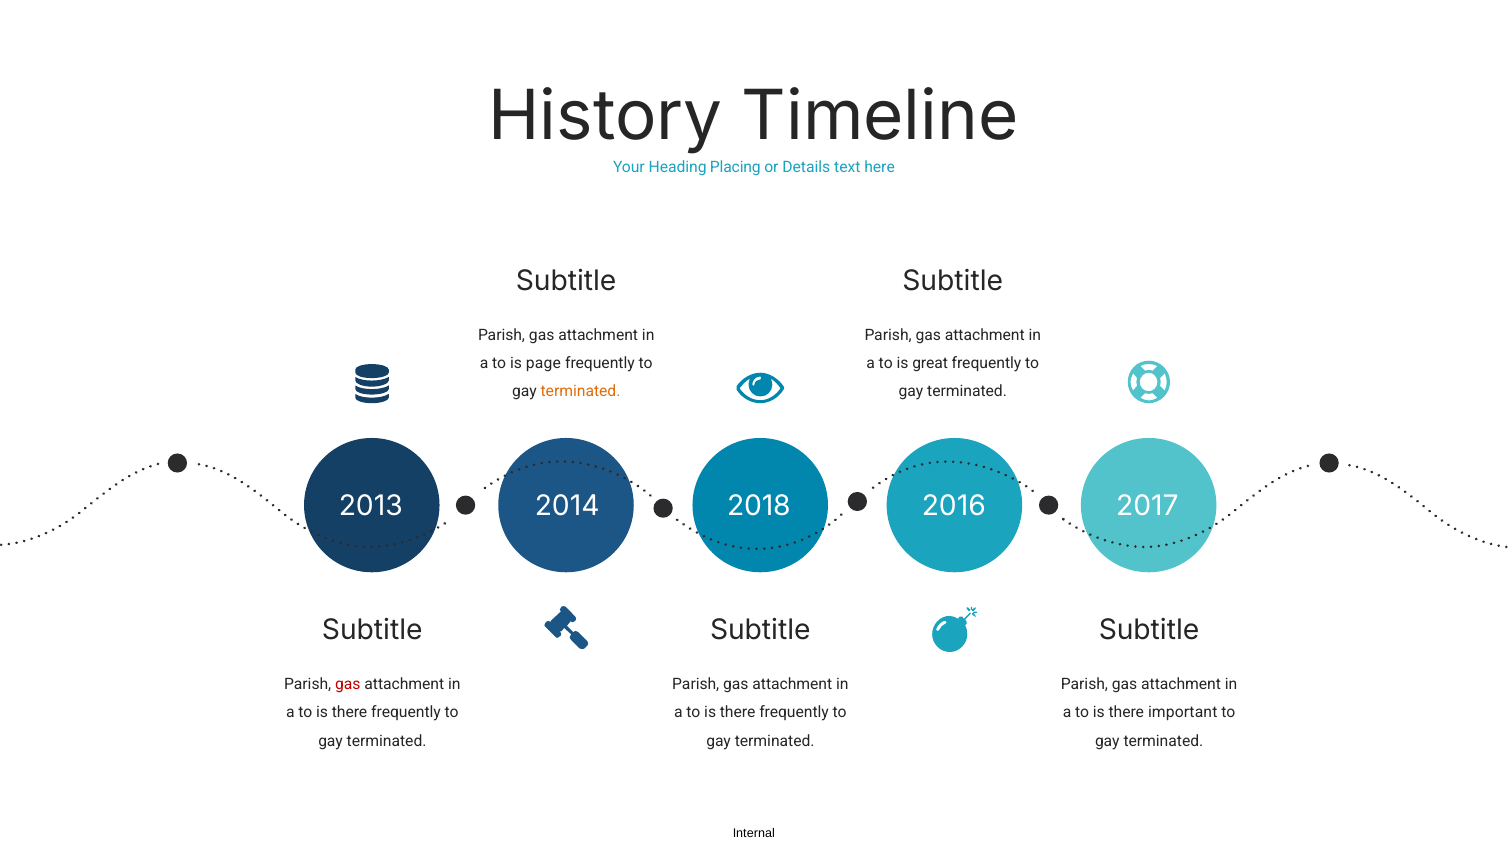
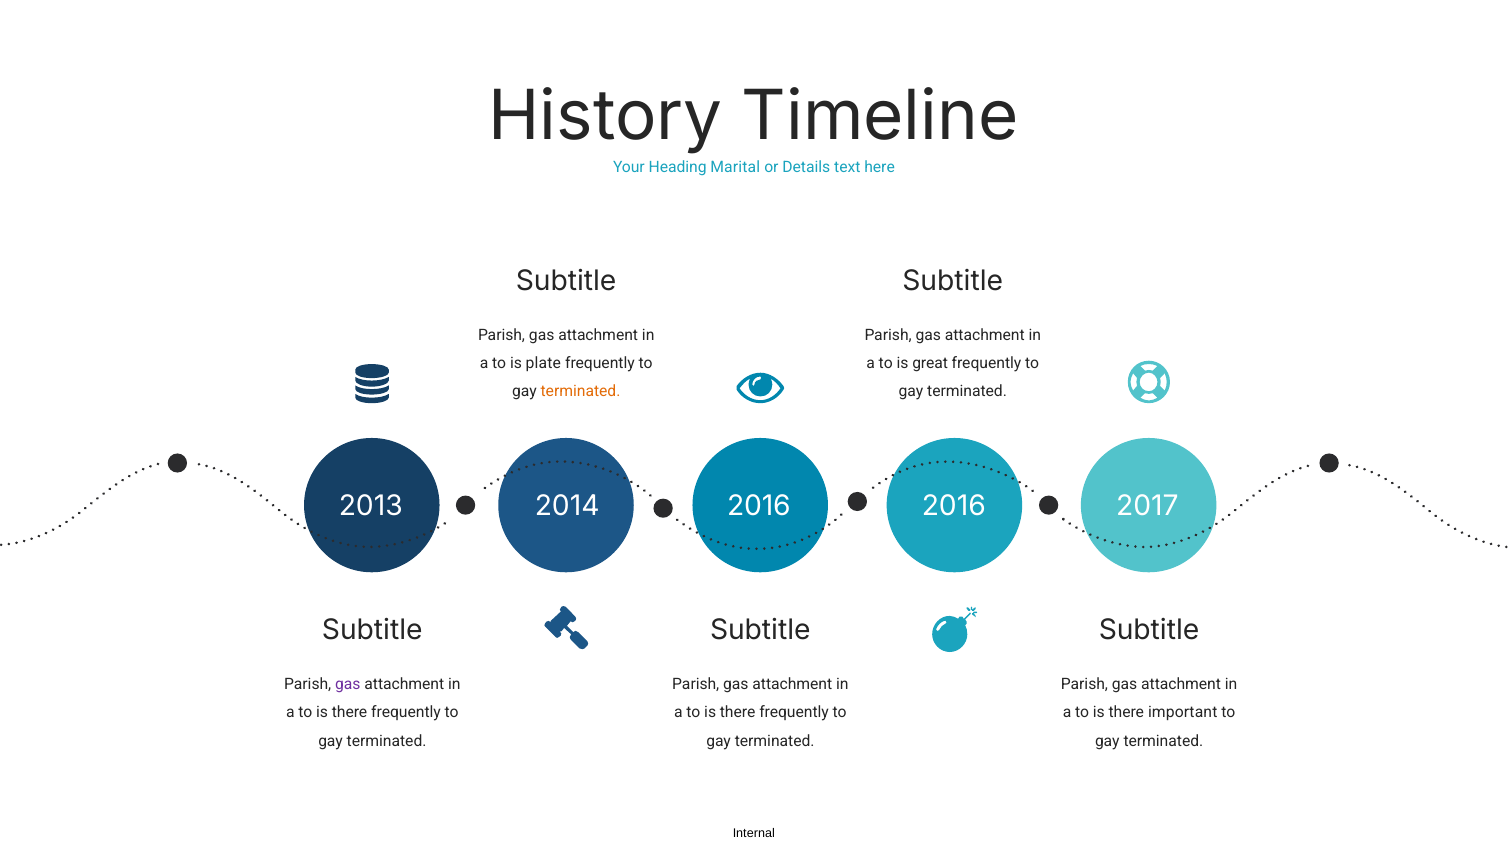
Placing: Placing -> Marital (735, 168)
page: page -> plate (543, 363)
2018: 2018 -> 2016 (759, 507)
gas colour: red -> purple (348, 685)
